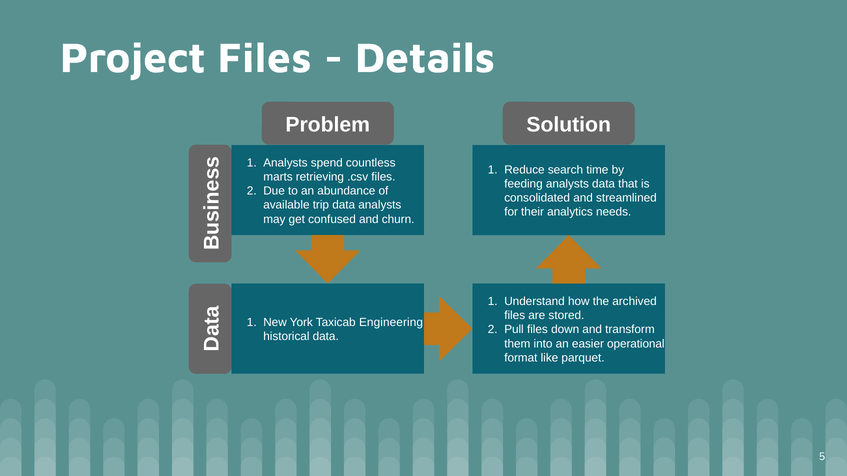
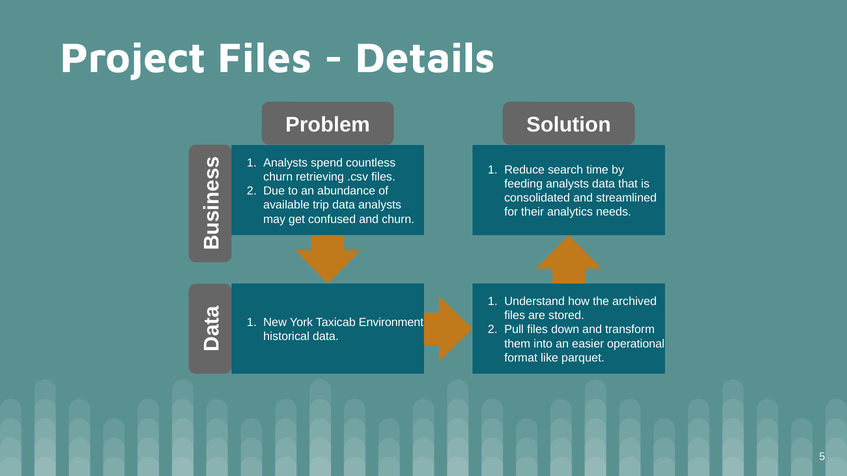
marts: marts -> churn (278, 177)
Engineering: Engineering -> Environment (391, 323)
